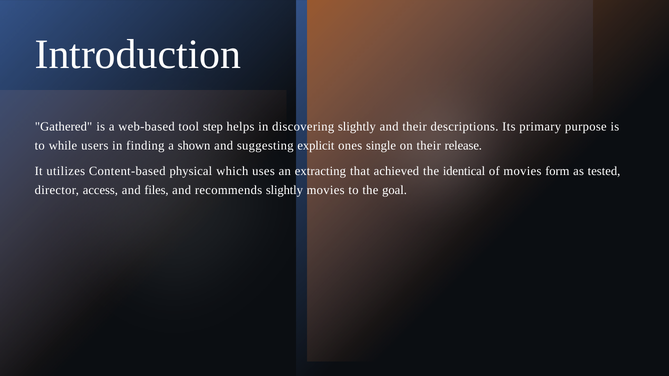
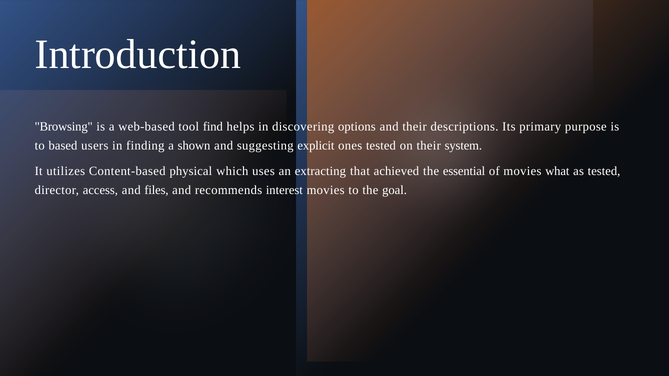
Gathered: Gathered -> Browsing (64, 127)
step: step -> find (213, 127)
discovering slightly: slightly -> options (357, 127)
while: while -> based (63, 146)
ones single: single -> tested (381, 146)
release: release -> system (463, 146)
identical: identical -> essential (464, 171)
form: form -> what (557, 171)
recommends slightly: slightly -> interest (284, 190)
